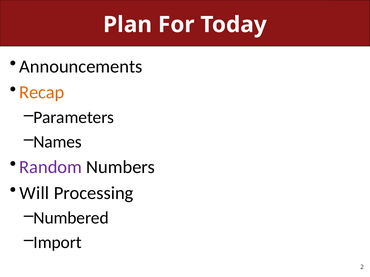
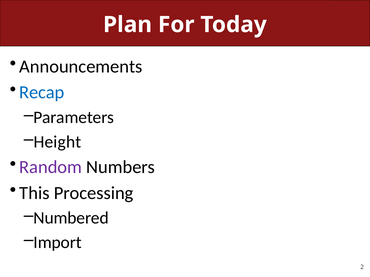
Recap colour: orange -> blue (42, 93)
Names: Names -> Height (57, 142)
Will: Will -> This (34, 193)
